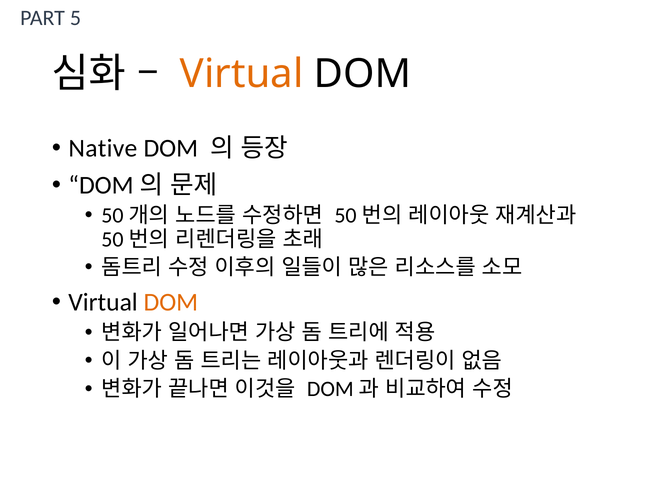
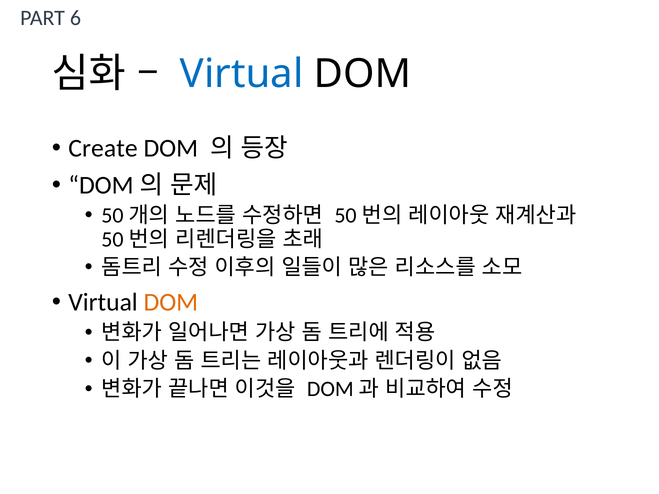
5: 5 -> 6 (75, 18)
Virtual colour: orange -> blue (242, 74)
Native: Native -> Create (103, 149)
